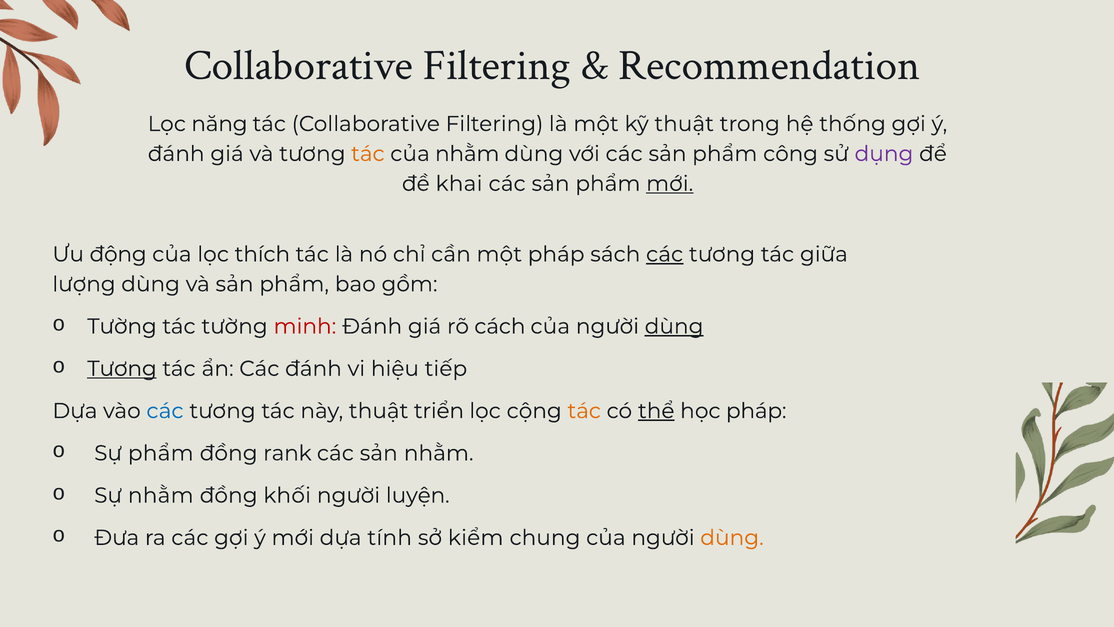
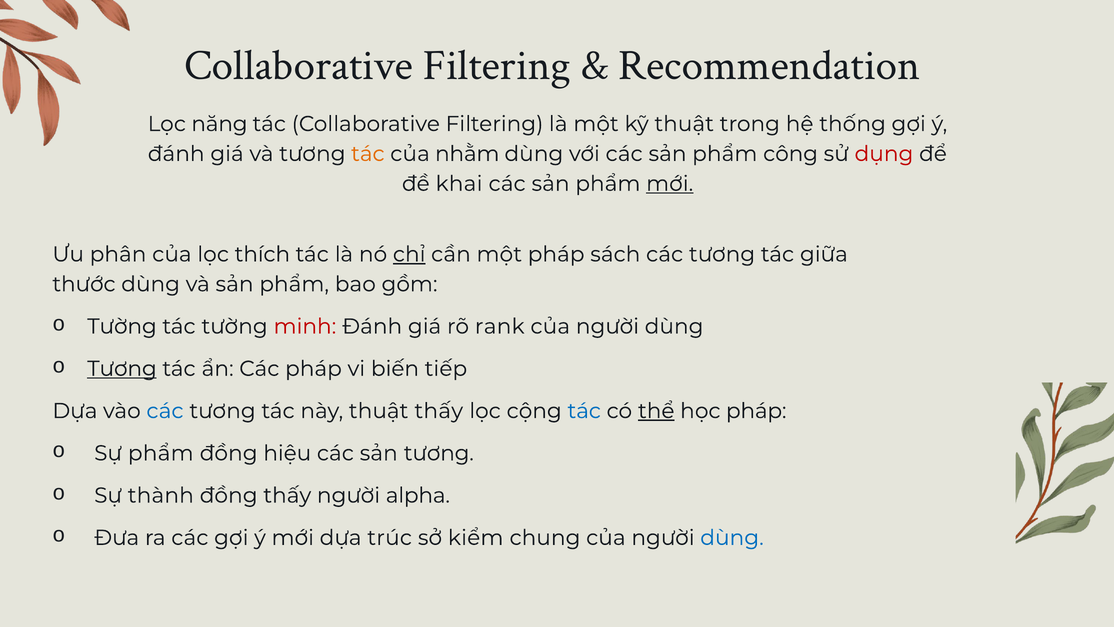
dụng colour: purple -> red (884, 154)
động: động -> phân (118, 254)
chỉ underline: none -> present (409, 254)
các underline: present -> none (665, 254)
lượng: lượng -> thước (84, 284)
cách: cách -> rank (500, 326)
dùng underline: present -> none (674, 326)
Các đánh: đánh -> pháp (313, 368)
hiệu: hiệu -> biến (395, 368)
thuật triển: triển -> thấy (439, 411)
tác colour: orange -> blue (584, 411)
rank: rank -> hiệu (287, 453)
sản nhằm: nhằm -> tương (439, 453)
Sự nhằm: nhằm -> thành (161, 495)
đồng khối: khối -> thấy (287, 495)
luyện: luyện -> alpha (418, 495)
tính: tính -> trúc (390, 537)
dùng colour: orange -> blue (732, 537)
